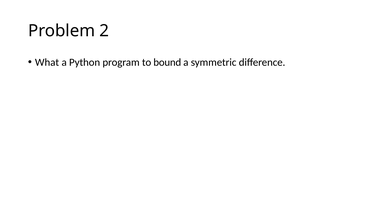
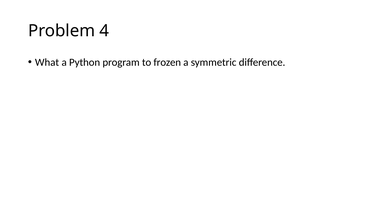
2: 2 -> 4 (104, 31)
bound: bound -> frozen (167, 62)
